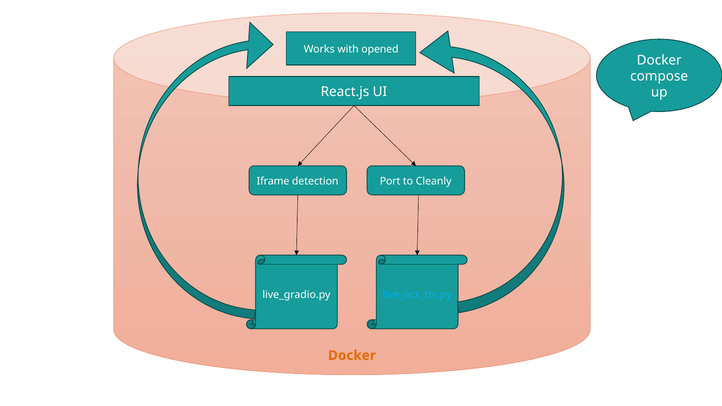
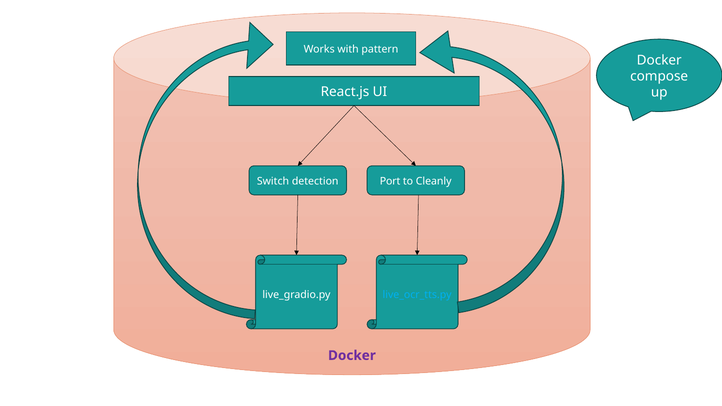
opened: opened -> pattern (380, 49)
Iframe: Iframe -> Switch (273, 181)
Docker colour: orange -> purple (352, 356)
